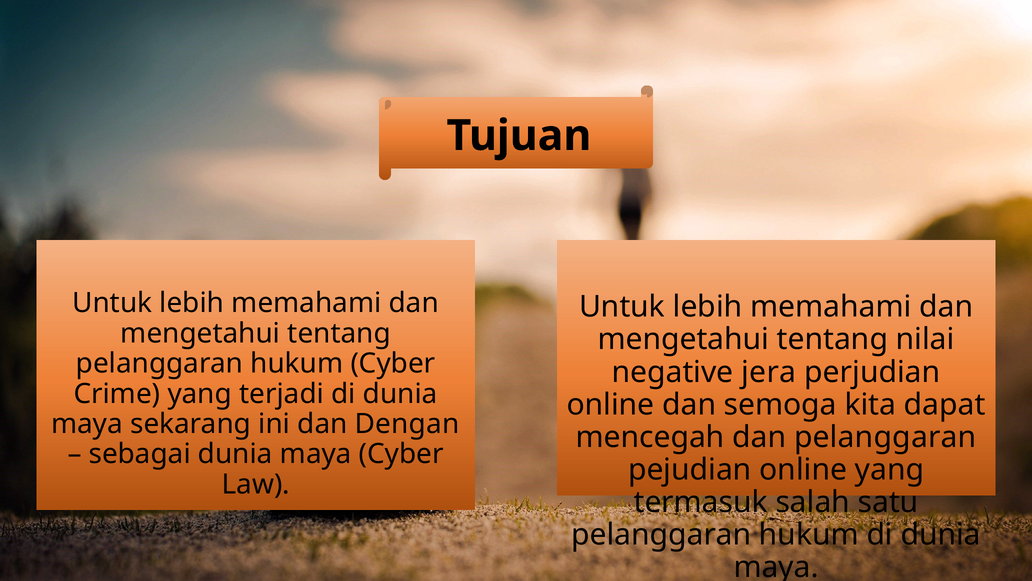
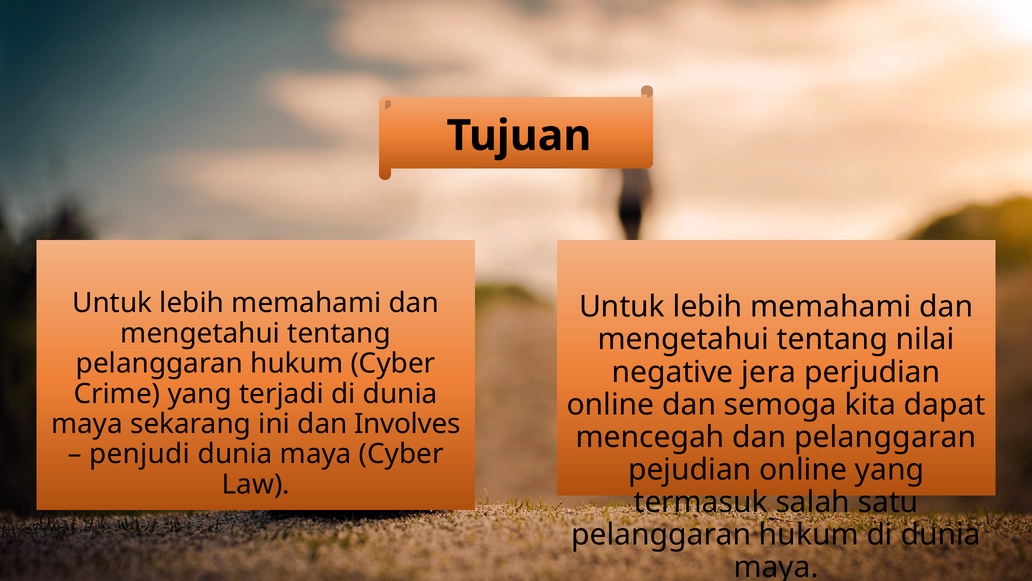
Dengan: Dengan -> Involves (407, 424)
sebagai: sebagai -> penjudi (140, 454)
